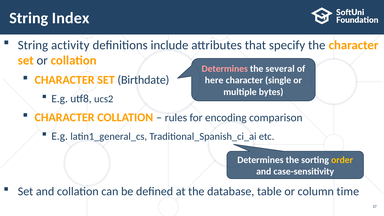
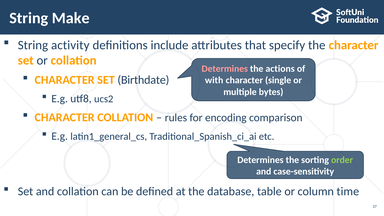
Index: Index -> Make (71, 18)
several: several -> actions (280, 69)
here: here -> with (214, 80)
order colour: yellow -> light green (342, 160)
